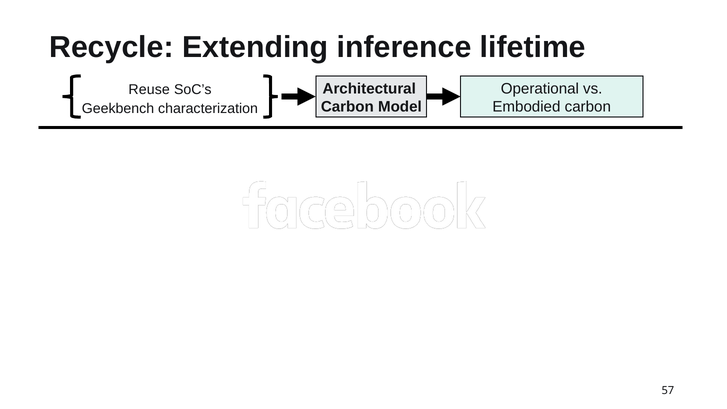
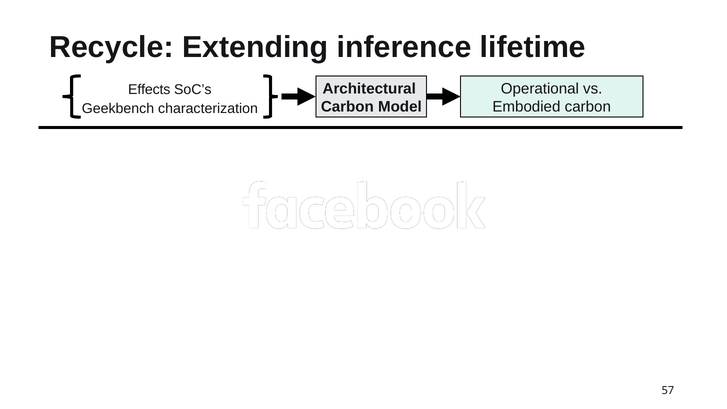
Reuse: Reuse -> Effects (149, 90)
